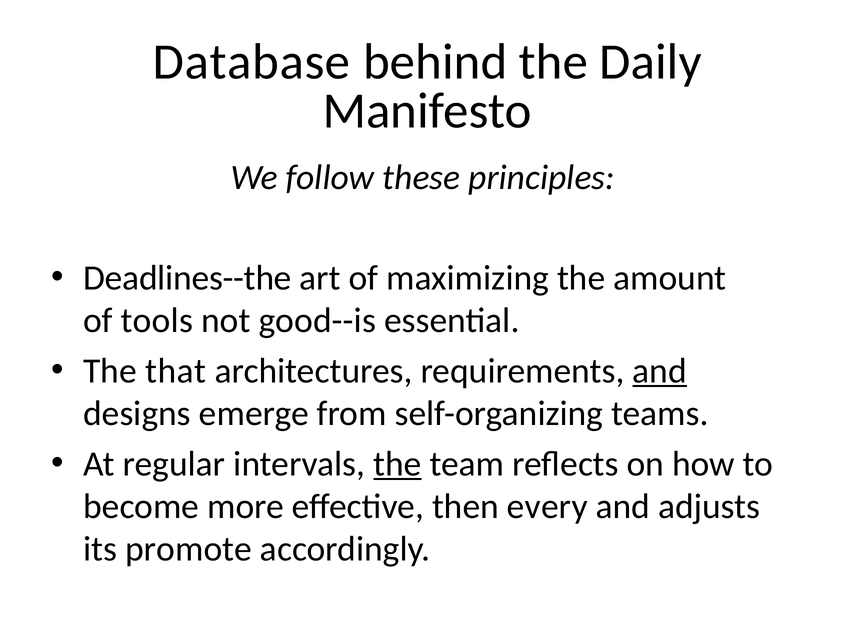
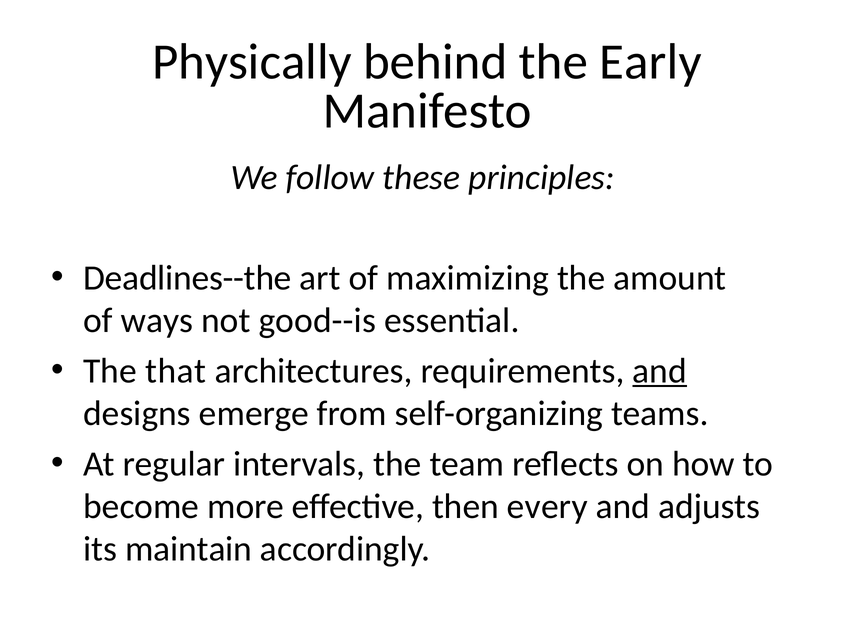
Database: Database -> Physically (252, 62)
Daily: Daily -> Early (651, 62)
tools: tools -> ways (157, 321)
the underline: present -> none (397, 464)
promote: promote -> maintain (189, 550)
